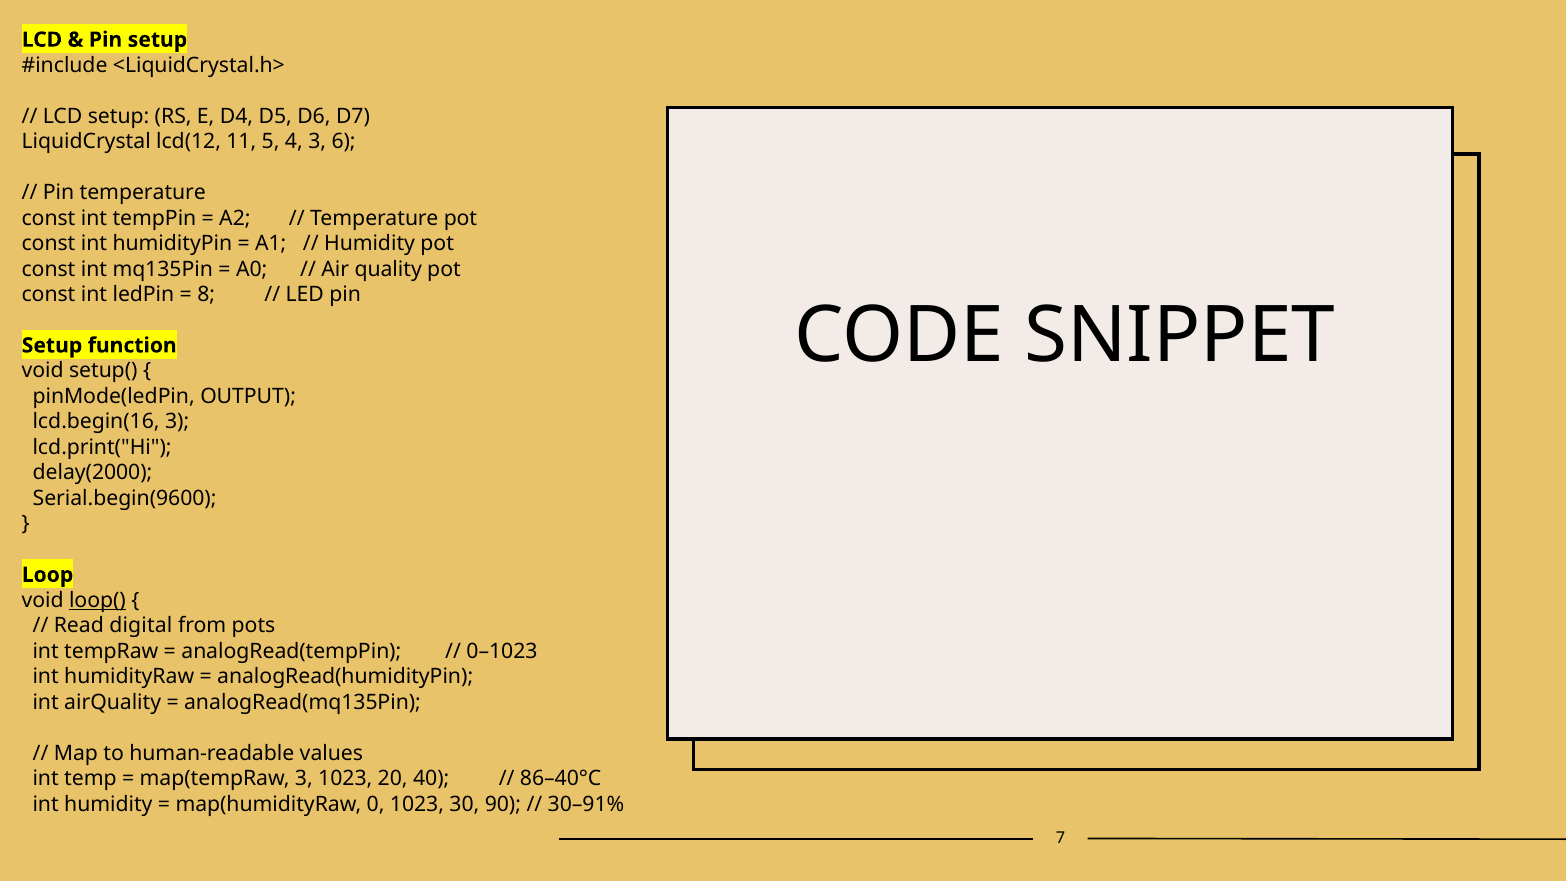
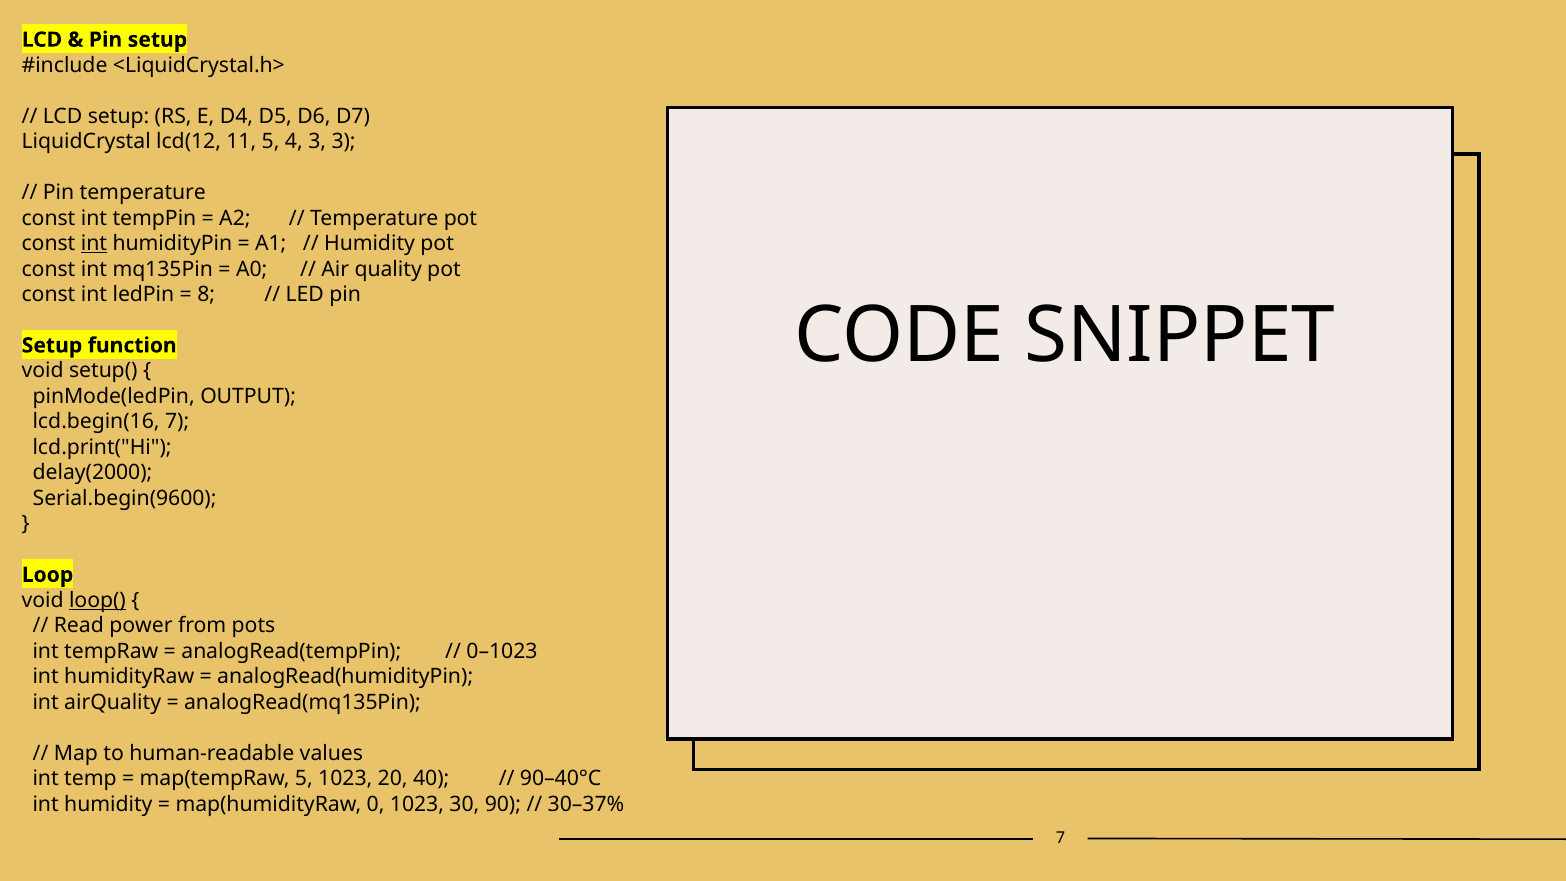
3 6: 6 -> 3 (344, 142)
int underline: none -> present (94, 244)
lcd.begin(16 3: 3 -> 7 (177, 422)
digital: digital -> power (141, 626)
map(tempRaw 3: 3 -> 5 (304, 779)
86–40°C: 86–40°C -> 90–40°C (561, 779)
30–91%: 30–91% -> 30–37% (586, 804)
